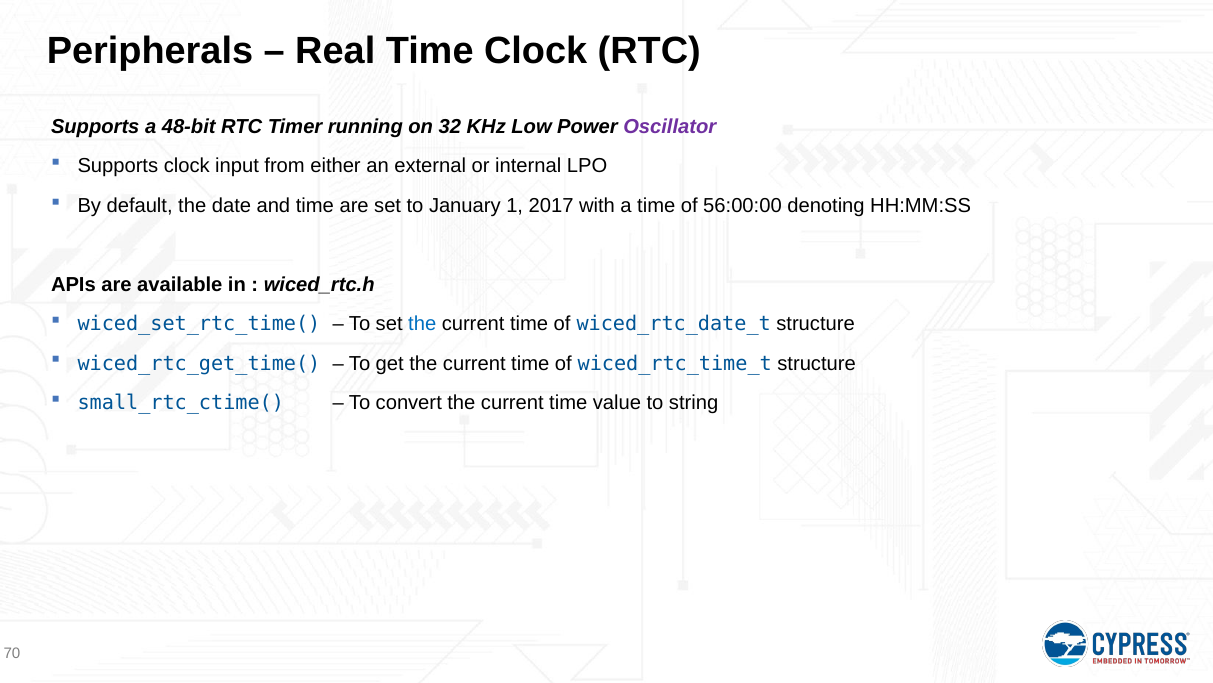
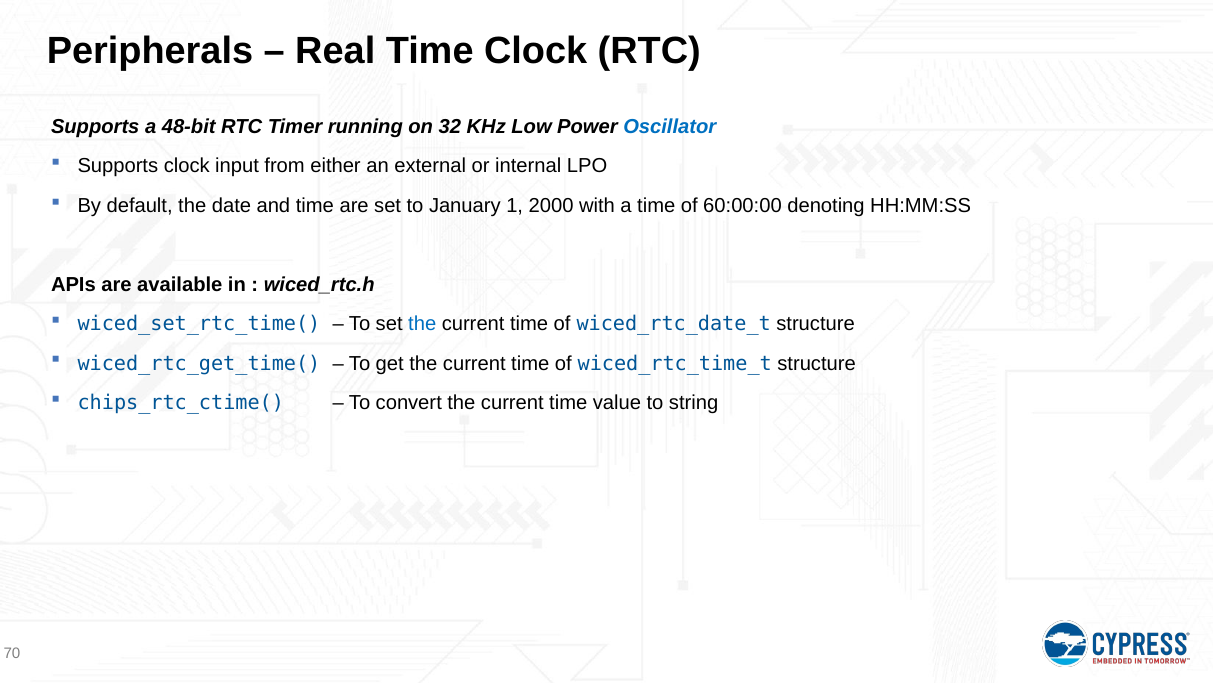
Oscillator colour: purple -> blue (670, 127)
2017: 2017 -> 2000 (551, 206)
56:00:00: 56:00:00 -> 60:00:00 (743, 206)
small_rtc_ctime(: small_rtc_ctime( -> chips_rtc_ctime( (181, 403)
